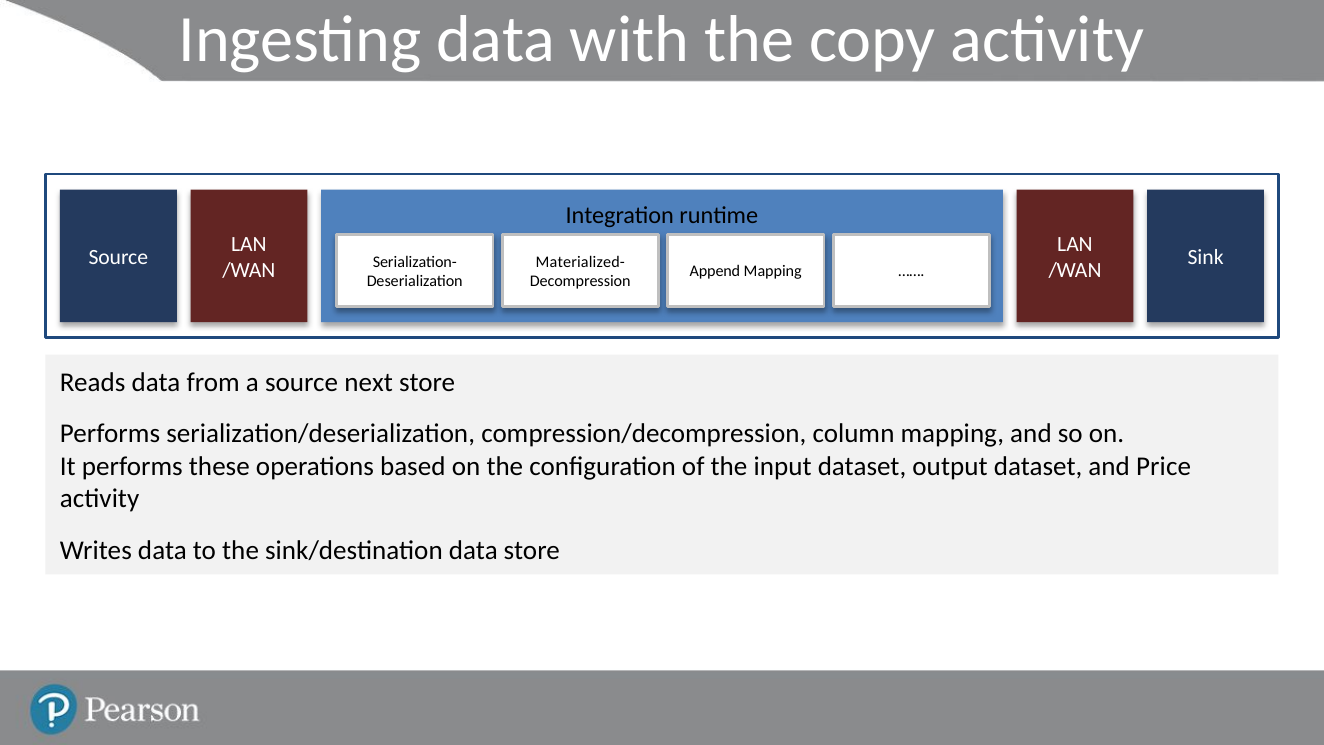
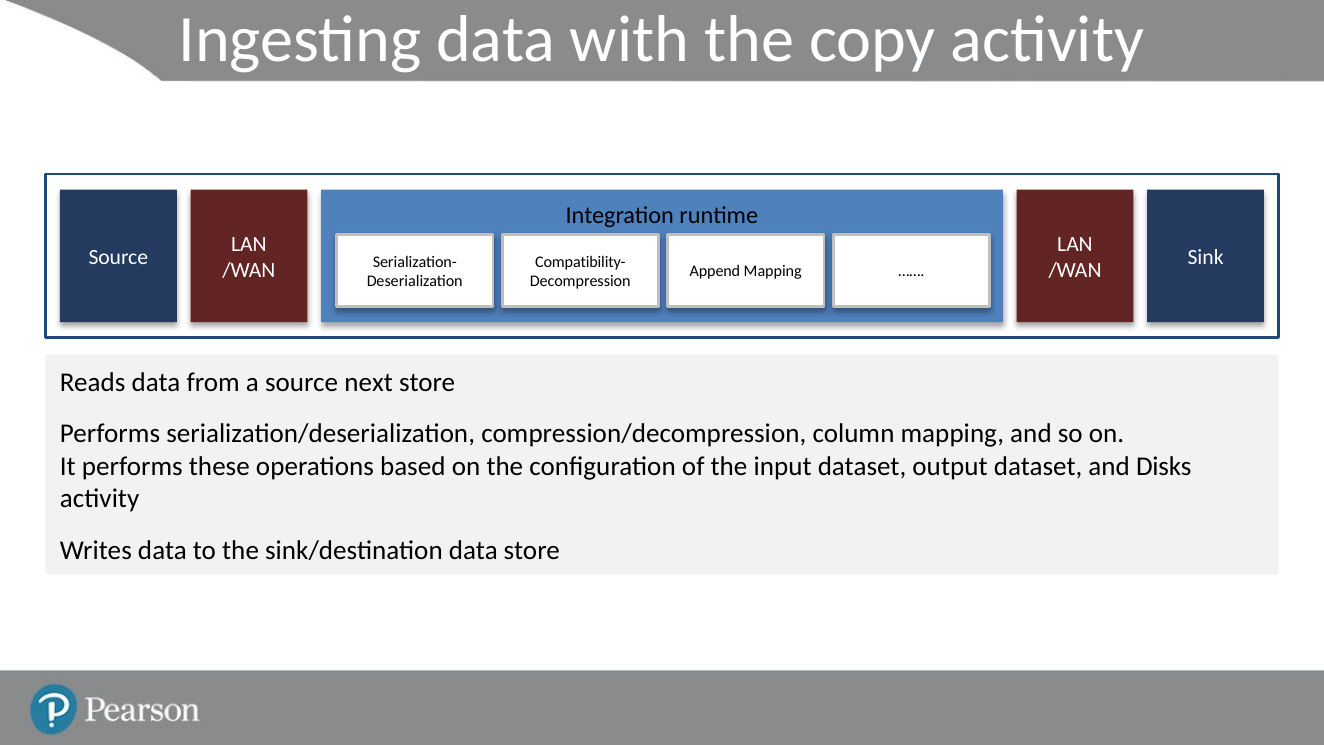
Materialized-: Materialized- -> Compatibility- (580, 262)
Price: Price -> Disks (1164, 466)
